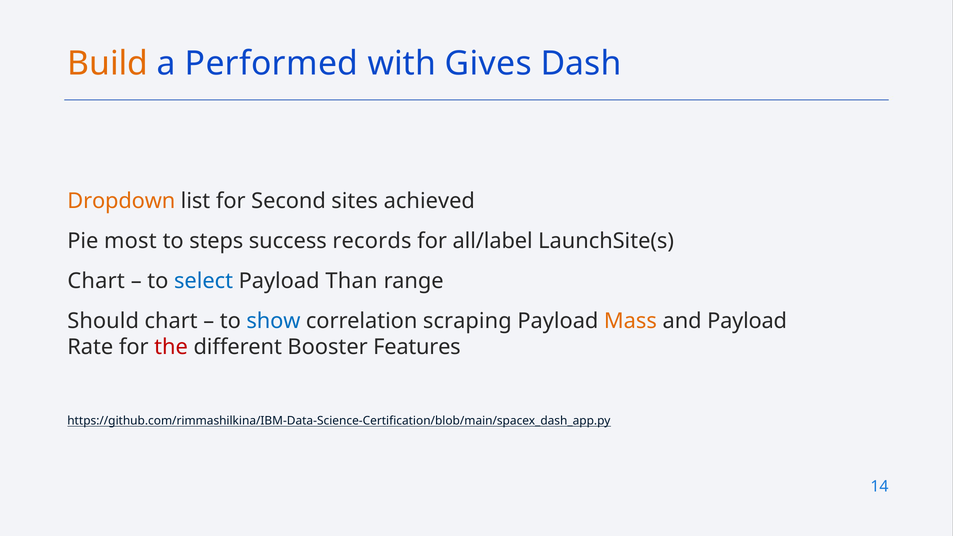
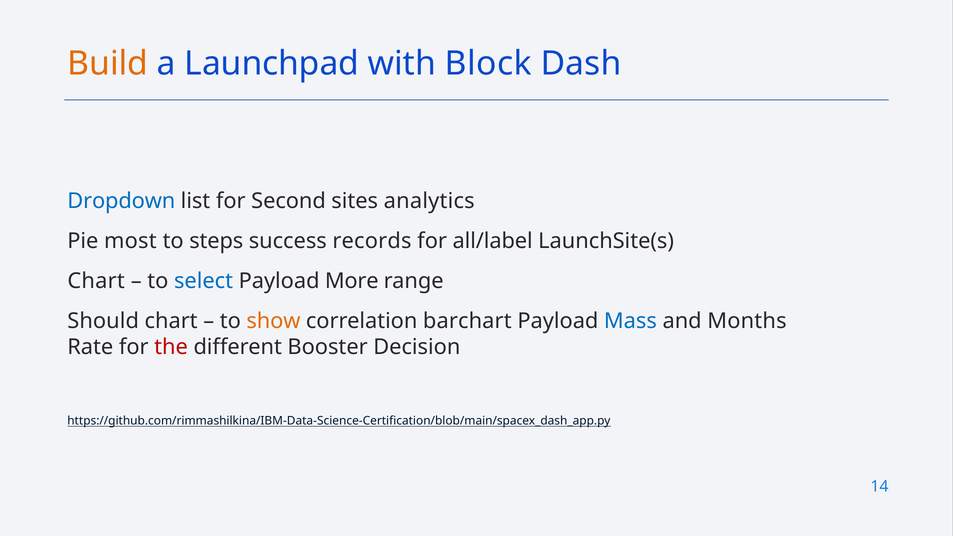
Performed: Performed -> Launchpad (272, 64)
Gives: Gives -> Block (488, 64)
Dropdown colour: orange -> blue (121, 201)
achieved: achieved -> analytics (429, 201)
Than: Than -> More (352, 281)
show colour: blue -> orange (273, 321)
scraping: scraping -> barchart (467, 321)
Mass colour: orange -> blue (630, 321)
and Payload: Payload -> Months (747, 321)
Features: Features -> Decision (417, 347)
